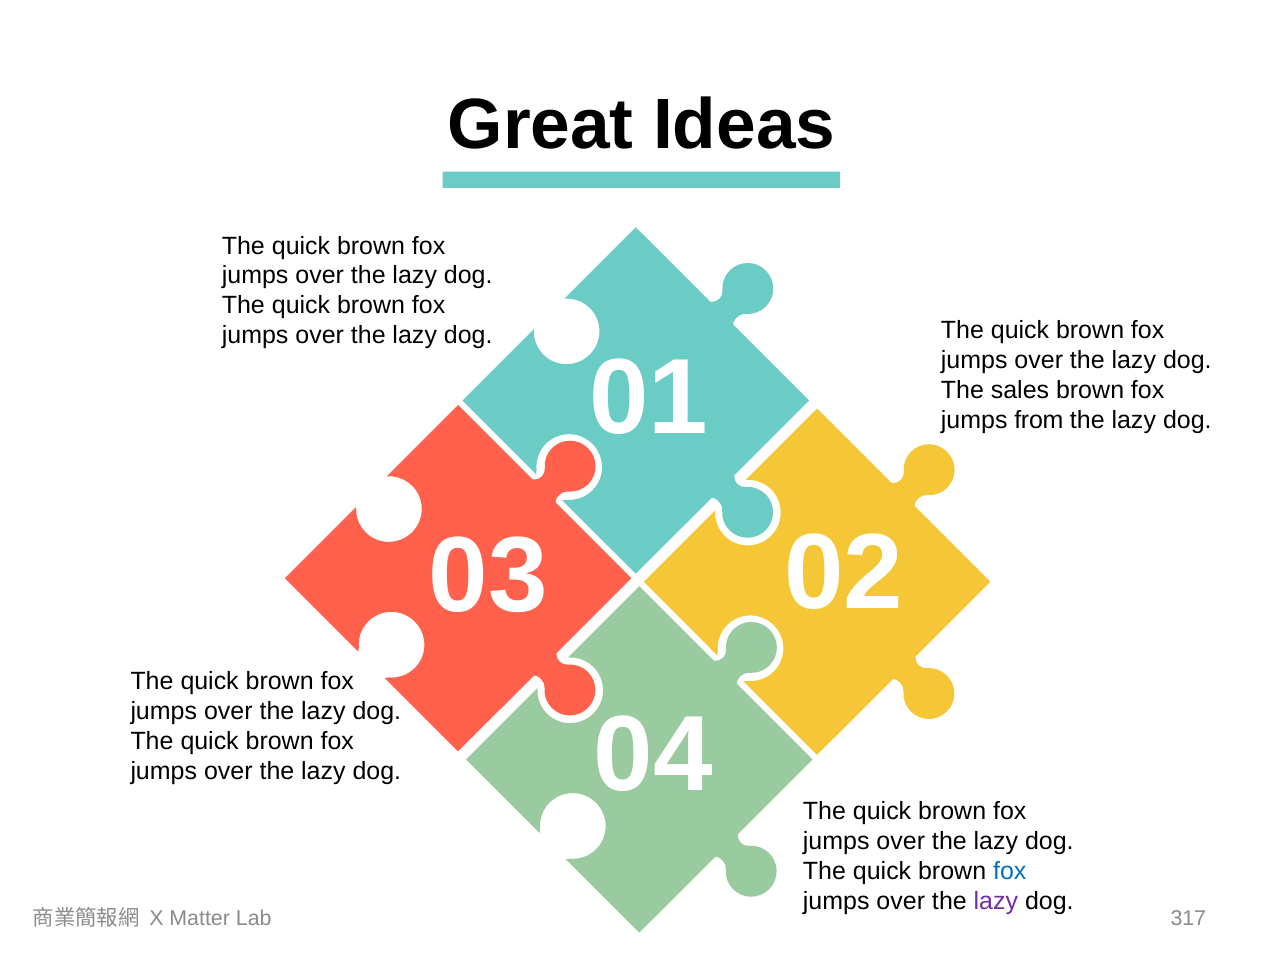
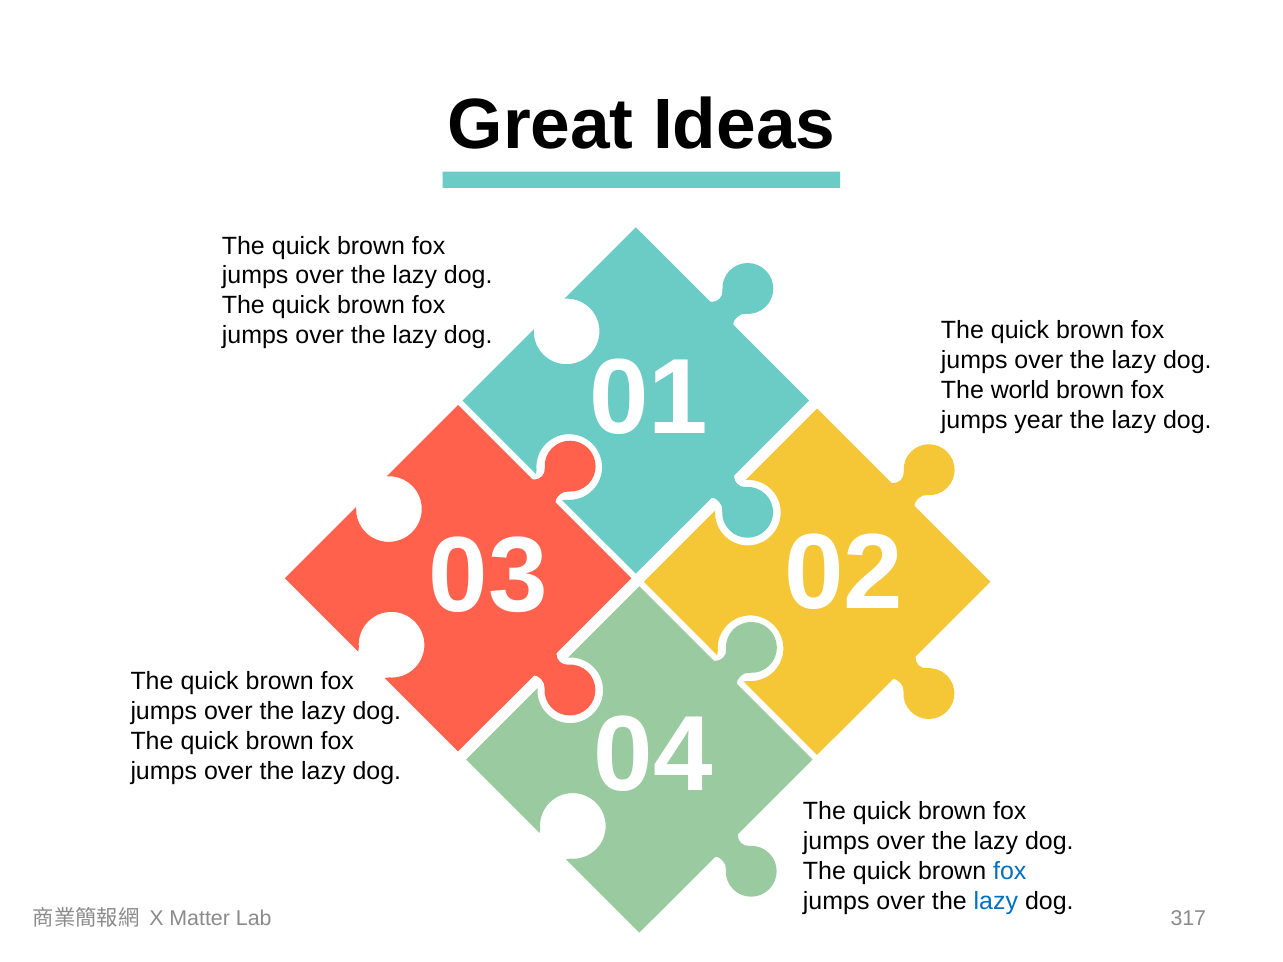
sales: sales -> world (1020, 391)
from: from -> year (1039, 421)
lazy colour: purple -> blue (996, 902)
